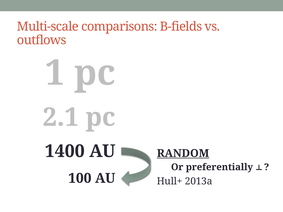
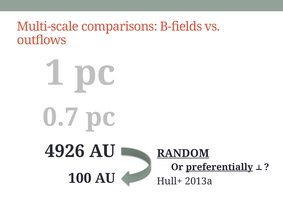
2.1: 2.1 -> 0.7 (61, 117)
1400: 1400 -> 4926 (65, 151)
preferentially underline: none -> present (219, 167)
